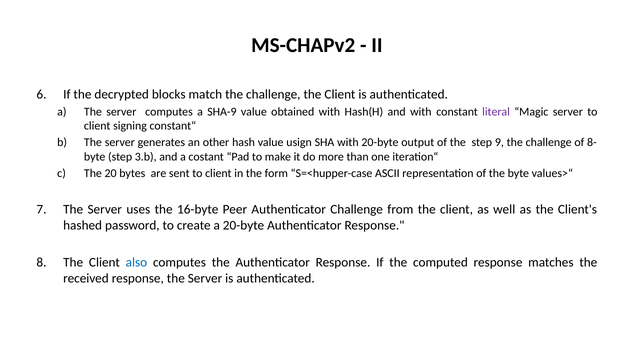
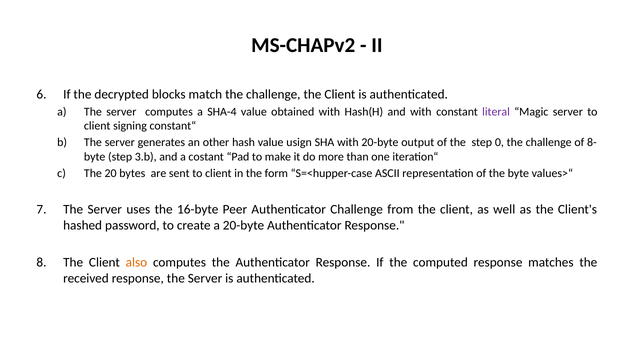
SHA-9: SHA-9 -> SHA-4 (222, 112)
9: 9 -> 0 (499, 143)
also colour: blue -> orange (136, 263)
